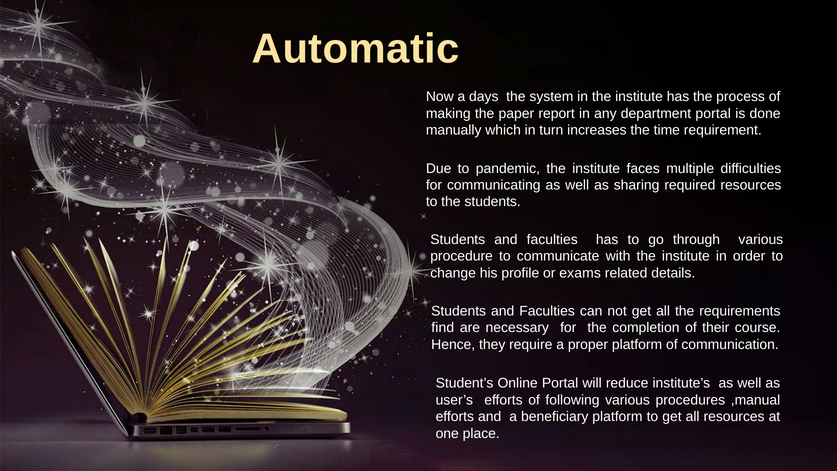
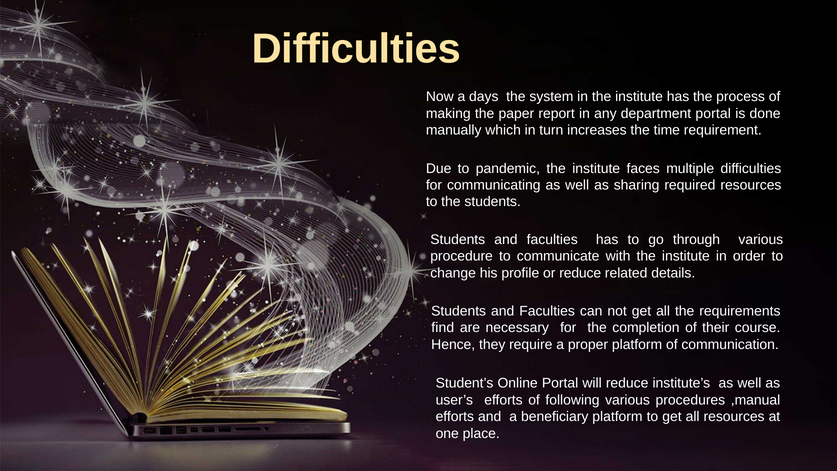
Automatic: Automatic -> Difficulties (356, 49)
or exams: exams -> reduce (580, 273)
